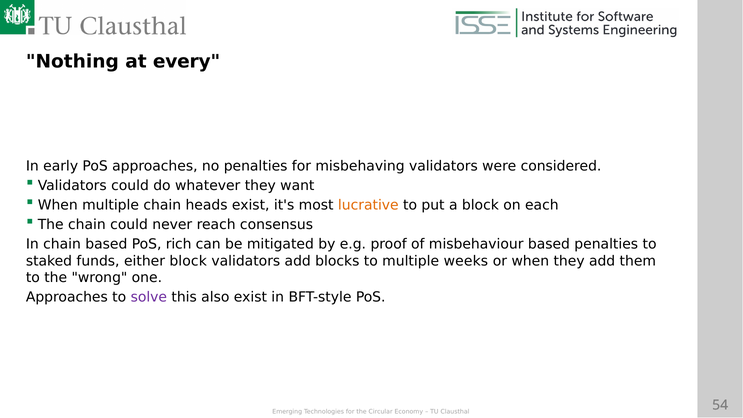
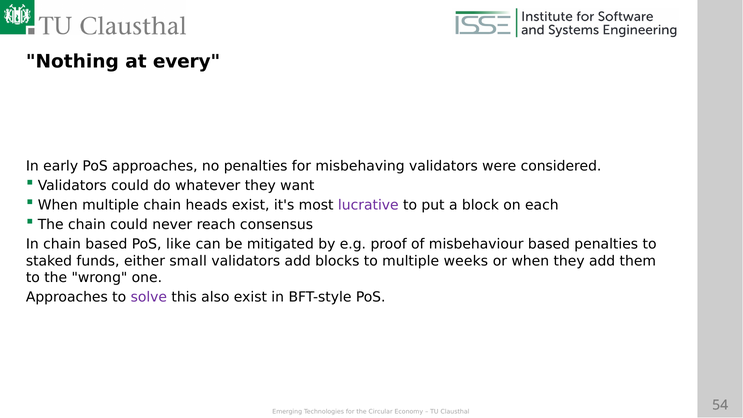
lucrative colour: orange -> purple (368, 205)
rich: rich -> like (178, 244)
either block: block -> small (188, 261)
